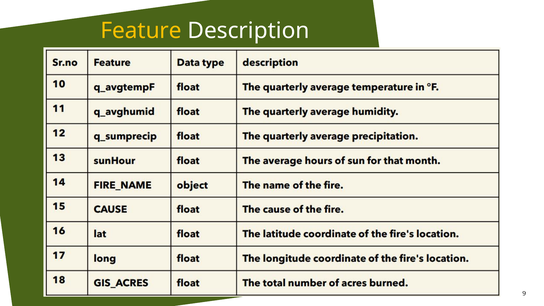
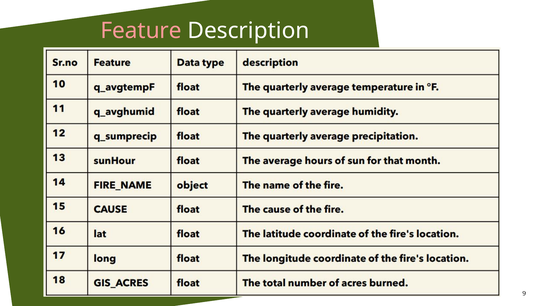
Feature colour: yellow -> pink (141, 31)
